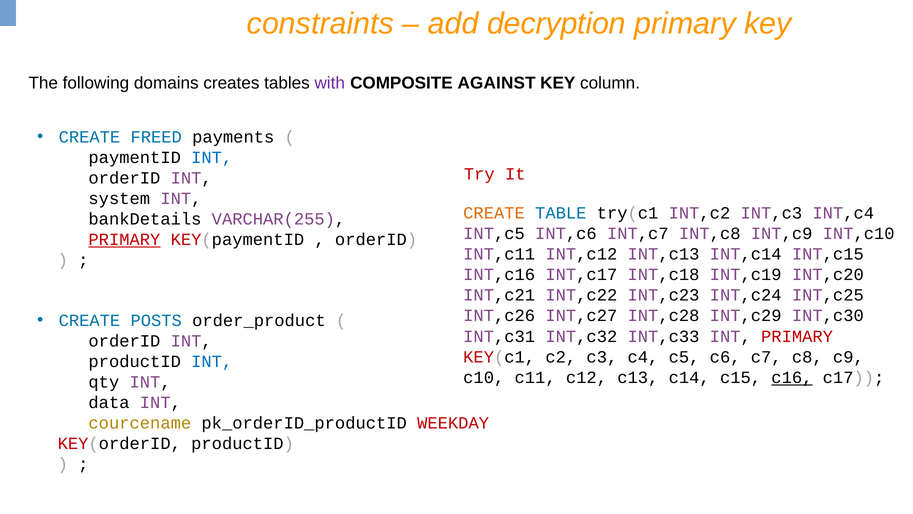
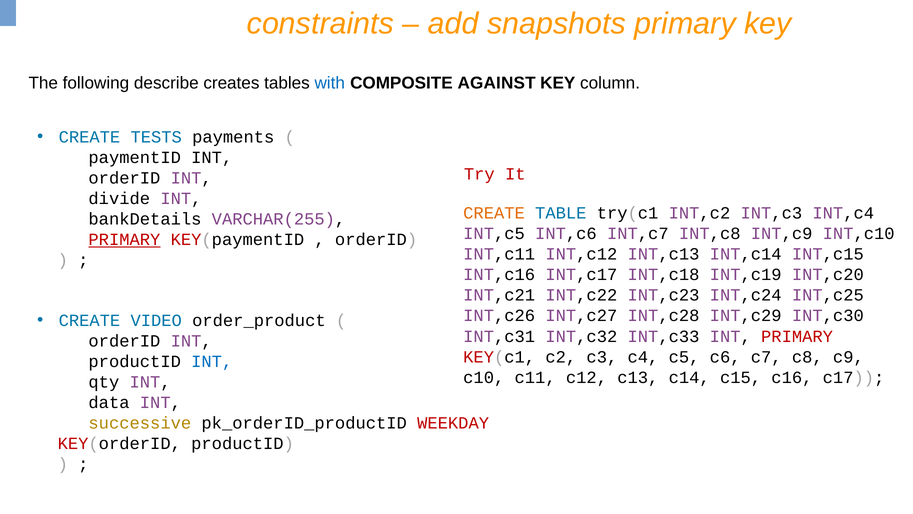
decryption: decryption -> snapshots (556, 24)
domains: domains -> describe (166, 83)
with colour: purple -> blue (330, 83)
FREED: FREED -> TESTS (156, 137)
INT colour: blue -> black (212, 157)
system: system -> divide (119, 198)
POSTS: POSTS -> VIDEO (156, 320)
c16 underline: present -> none (792, 377)
courcename: courcename -> successive (140, 423)
